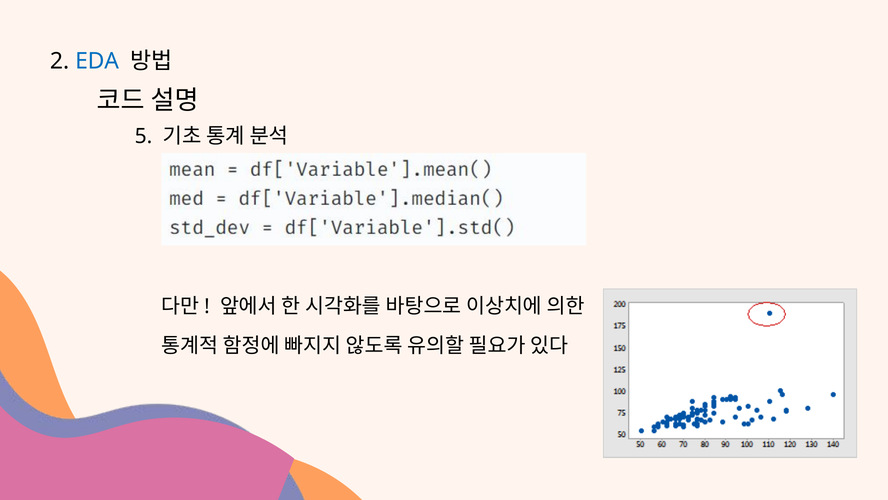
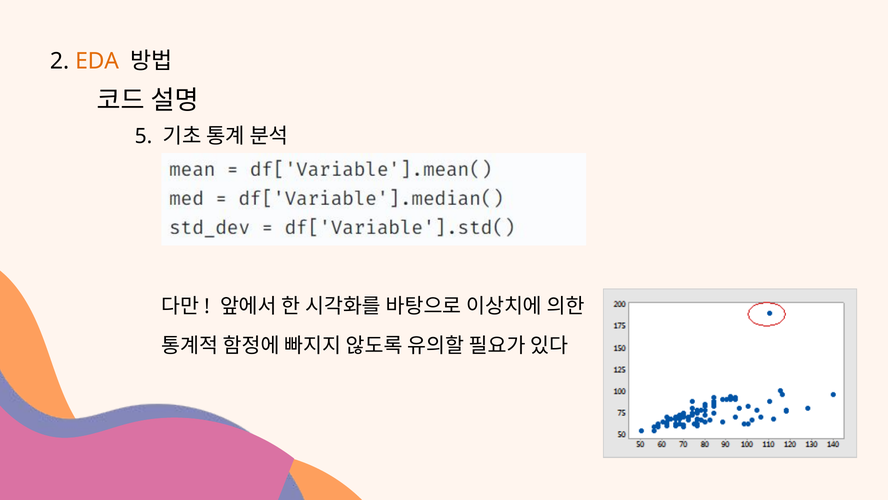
EDA colour: blue -> orange (97, 61)
